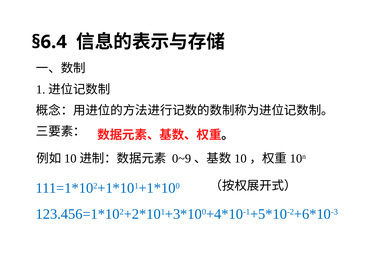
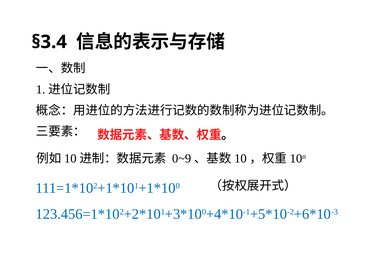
§6.4: §6.4 -> §3.4 (49, 42)
